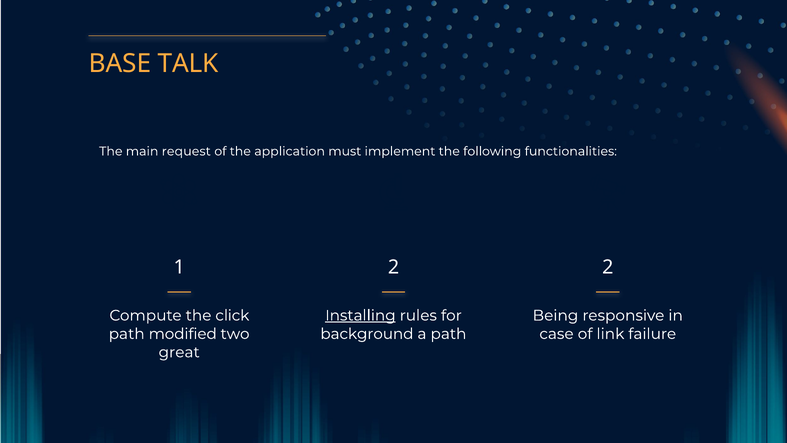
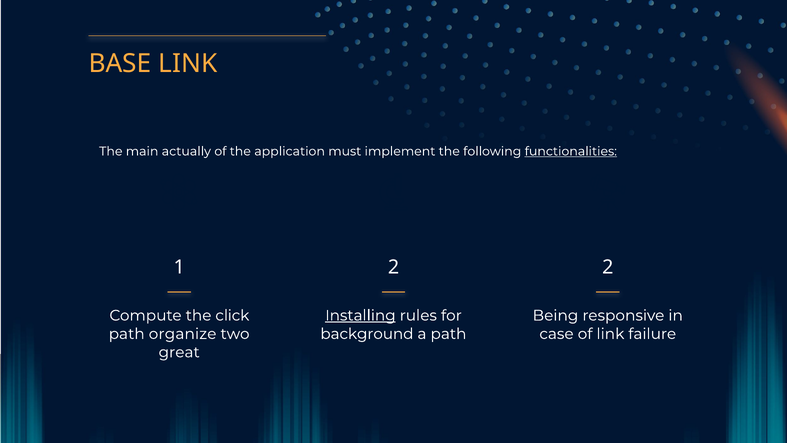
BASE TALK: TALK -> LINK (188, 64)
request: request -> actually (186, 151)
functionalities underline: none -> present (571, 151)
modified: modified -> organize (183, 334)
